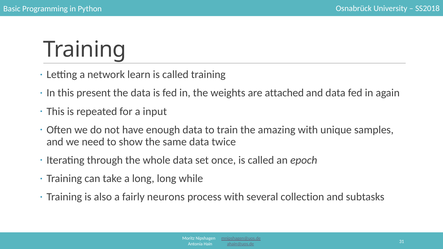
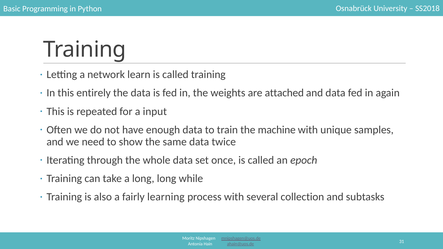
present: present -> entirely (94, 93)
amazing: amazing -> machine (277, 130)
neurons: neurons -> learning (166, 197)
